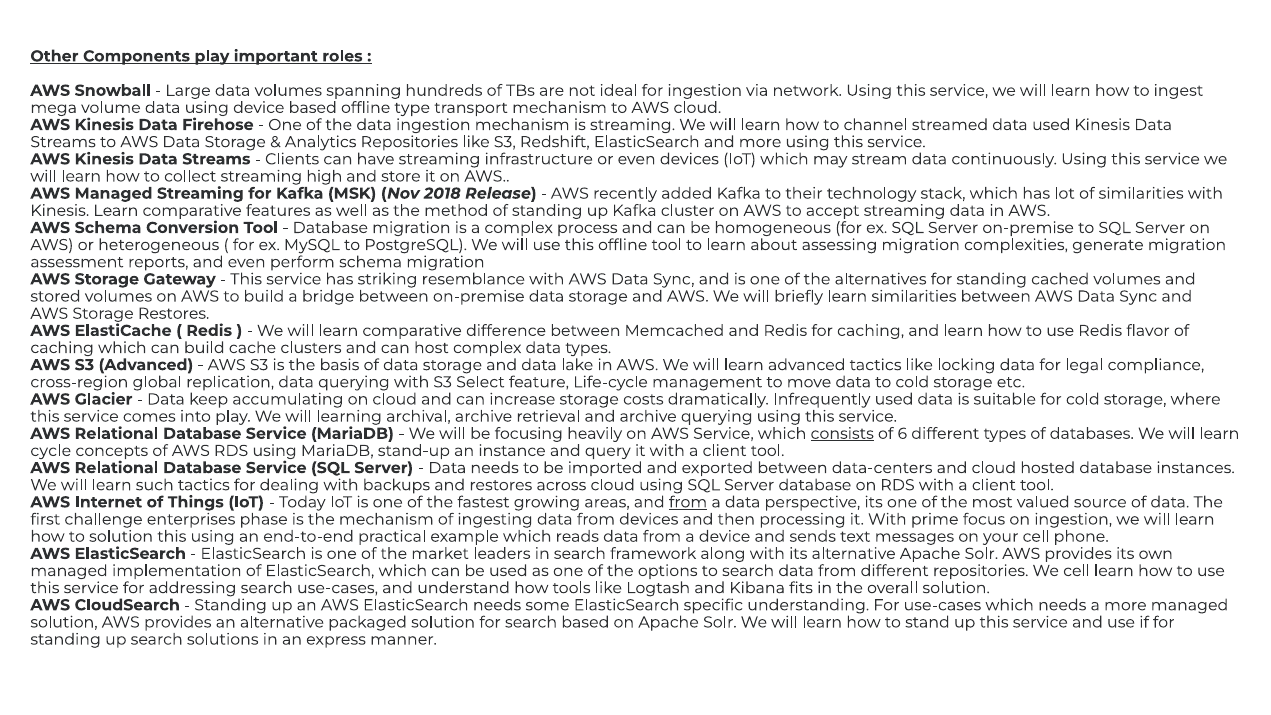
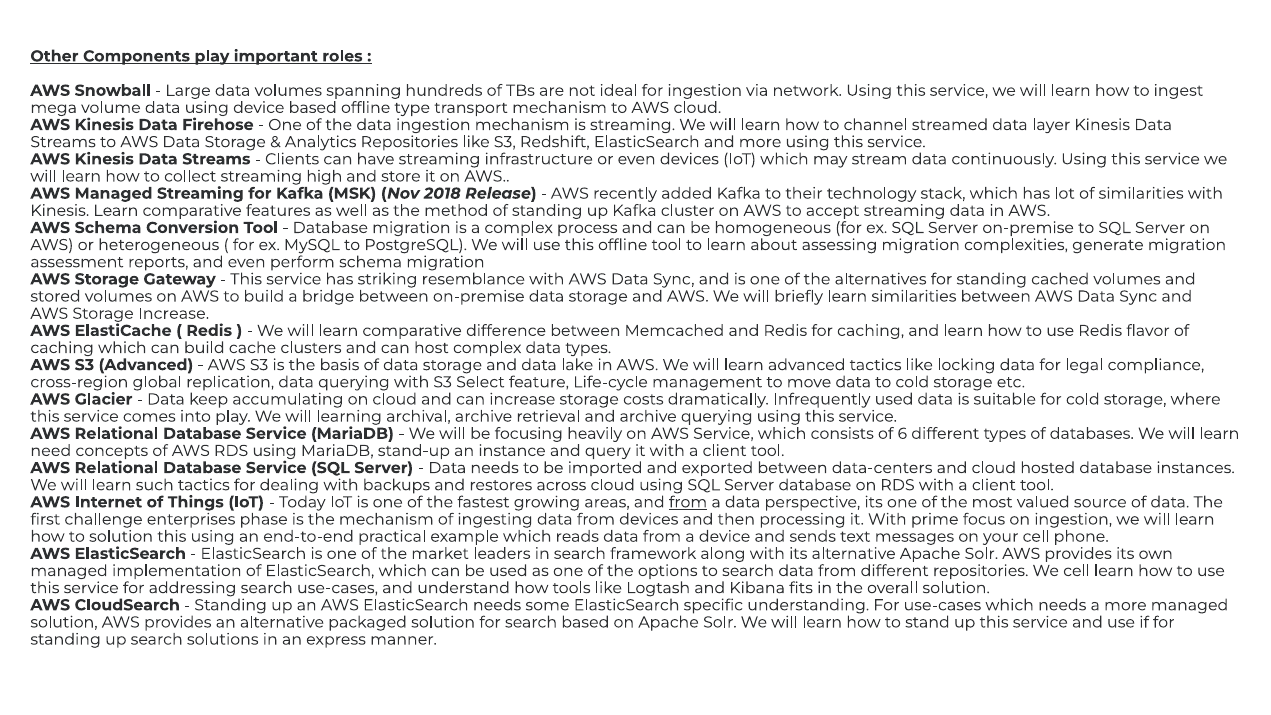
data used: used -> layer (1051, 125)
Storage Restores: Restores -> Increase (174, 313)
consists underline: present -> none (842, 434)
cycle: cycle -> need (51, 451)
